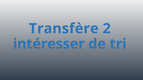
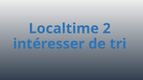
Transfère: Transfère -> Localtime (64, 29)
